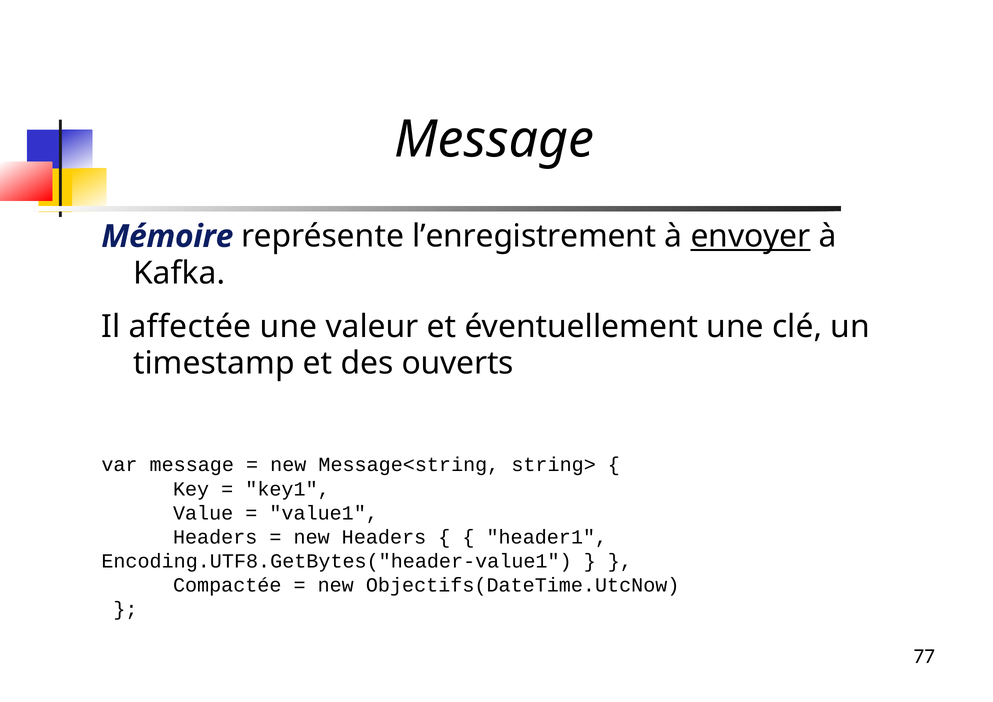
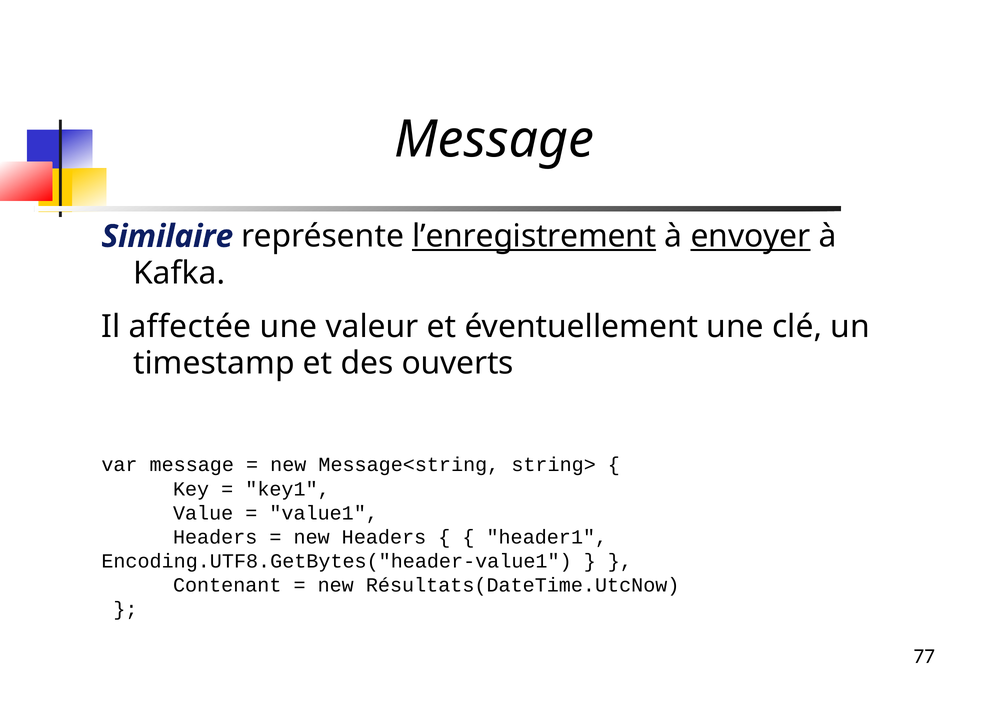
Mémoire: Mémoire -> Similaire (167, 236)
l’enregistrement underline: none -> present (534, 236)
Compactée: Compactée -> Contenant (227, 585)
Objectifs(DateTime.UtcNow: Objectifs(DateTime.UtcNow -> Résultats(DateTime.UtcNow (523, 585)
